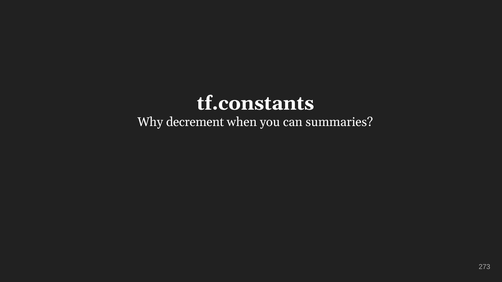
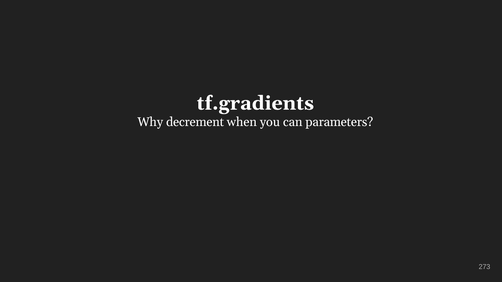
tf.constants: tf.constants -> tf.gradients (255, 103)
summaries: summaries -> parameters (339, 122)
